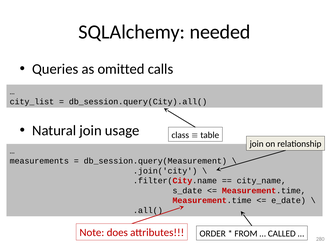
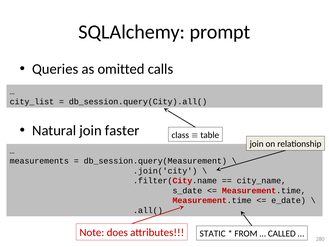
needed: needed -> prompt (220, 32)
usage: usage -> faster (122, 130)
ORDER: ORDER -> STATIC (213, 233)
